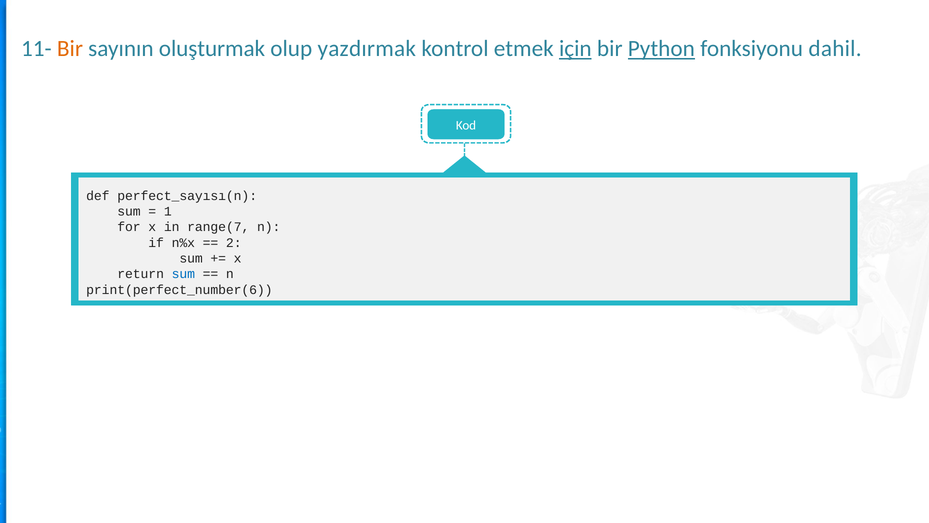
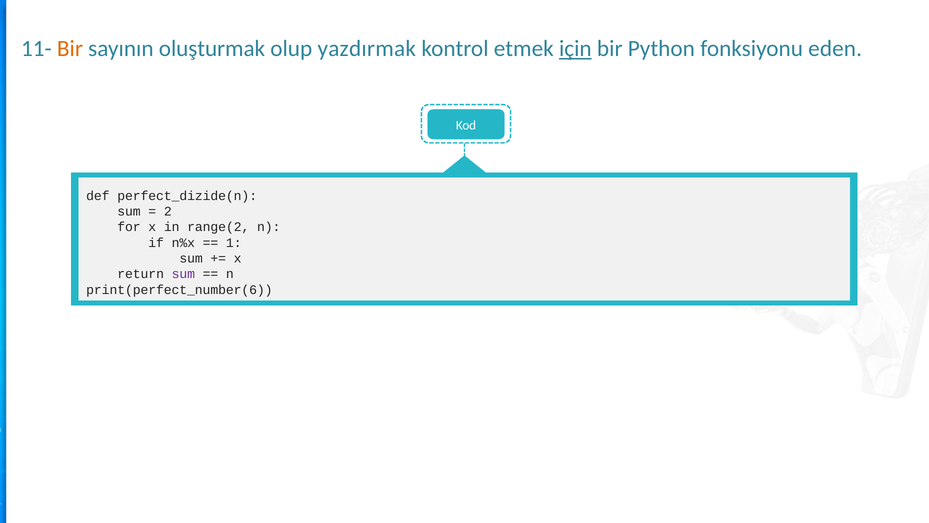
Python underline: present -> none (661, 49)
dahil: dahil -> eden (835, 49)
perfect_sayısı(n: perfect_sayısı(n -> perfect_dizide(n (187, 196)
1: 1 -> 2 (168, 211)
range(7: range(7 -> range(2 (218, 227)
2: 2 -> 1 (234, 243)
sum colour: blue -> purple (183, 274)
